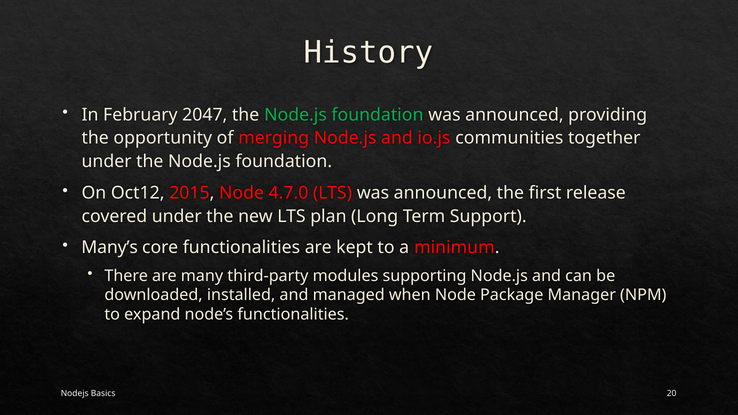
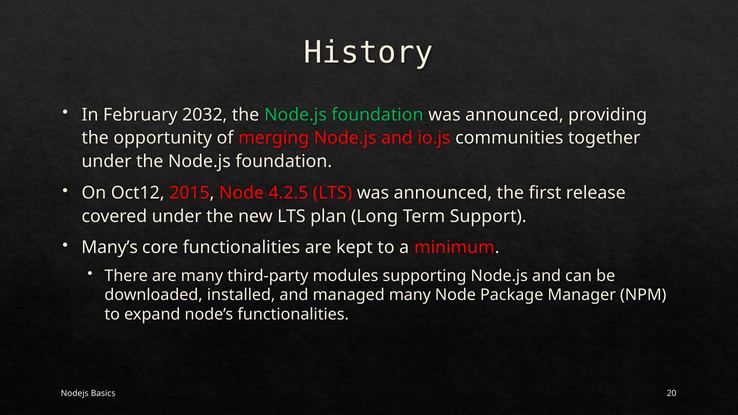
2047: 2047 -> 2032 (205, 115)
4.7.0: 4.7.0 -> 4.2.5 (288, 193)
managed when: when -> many (410, 295)
